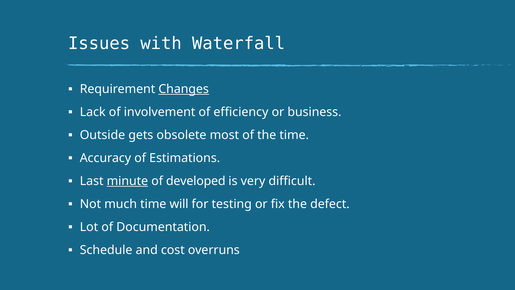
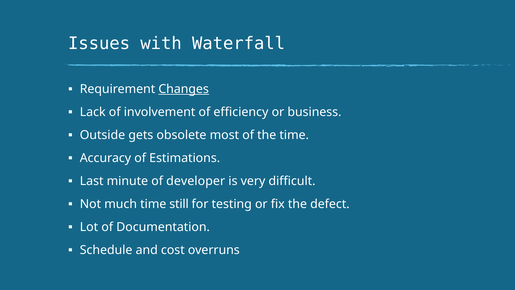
minute underline: present -> none (127, 181)
developed: developed -> developer (196, 181)
will: will -> still (179, 204)
